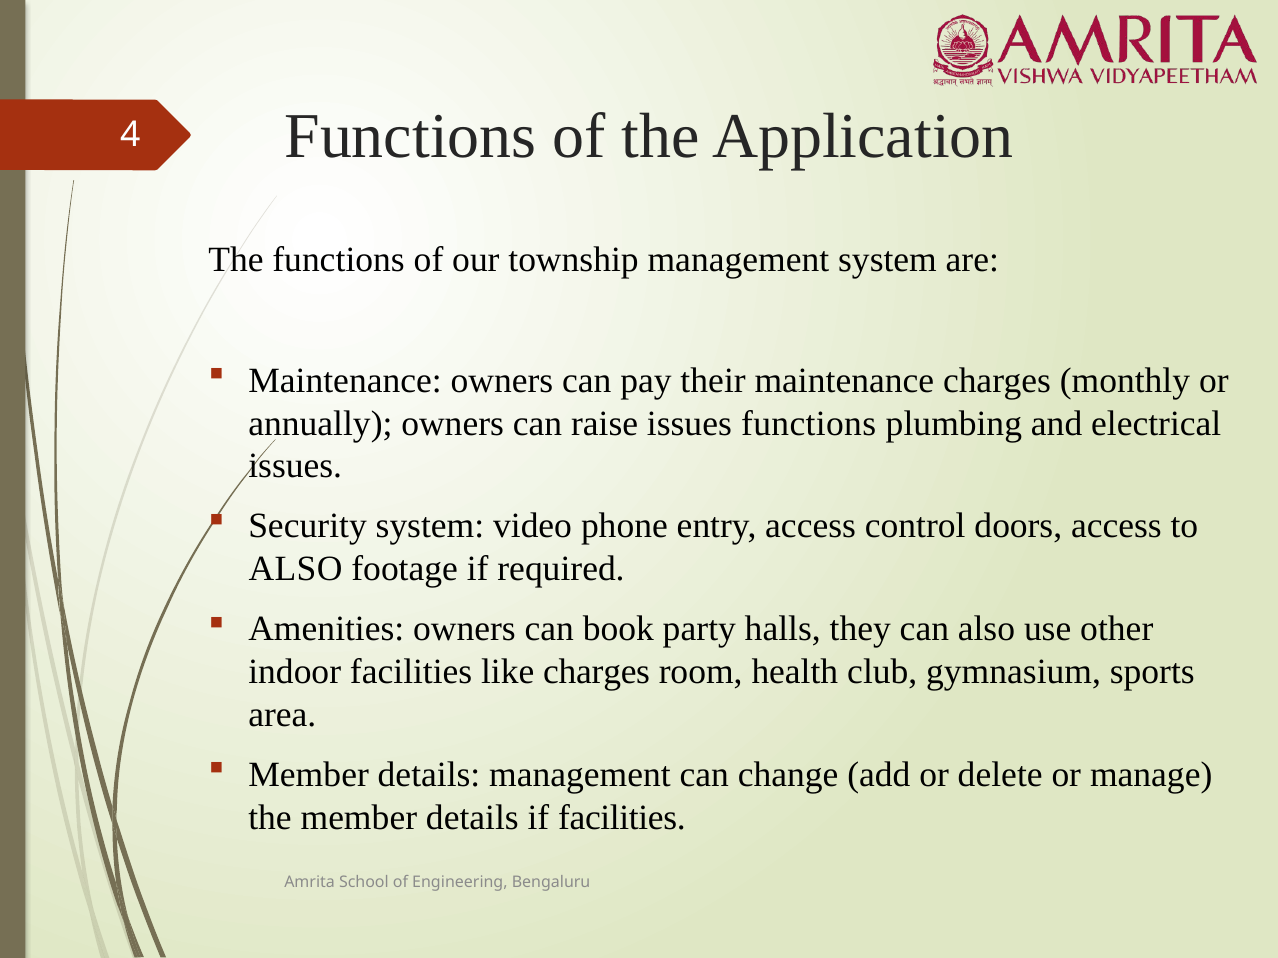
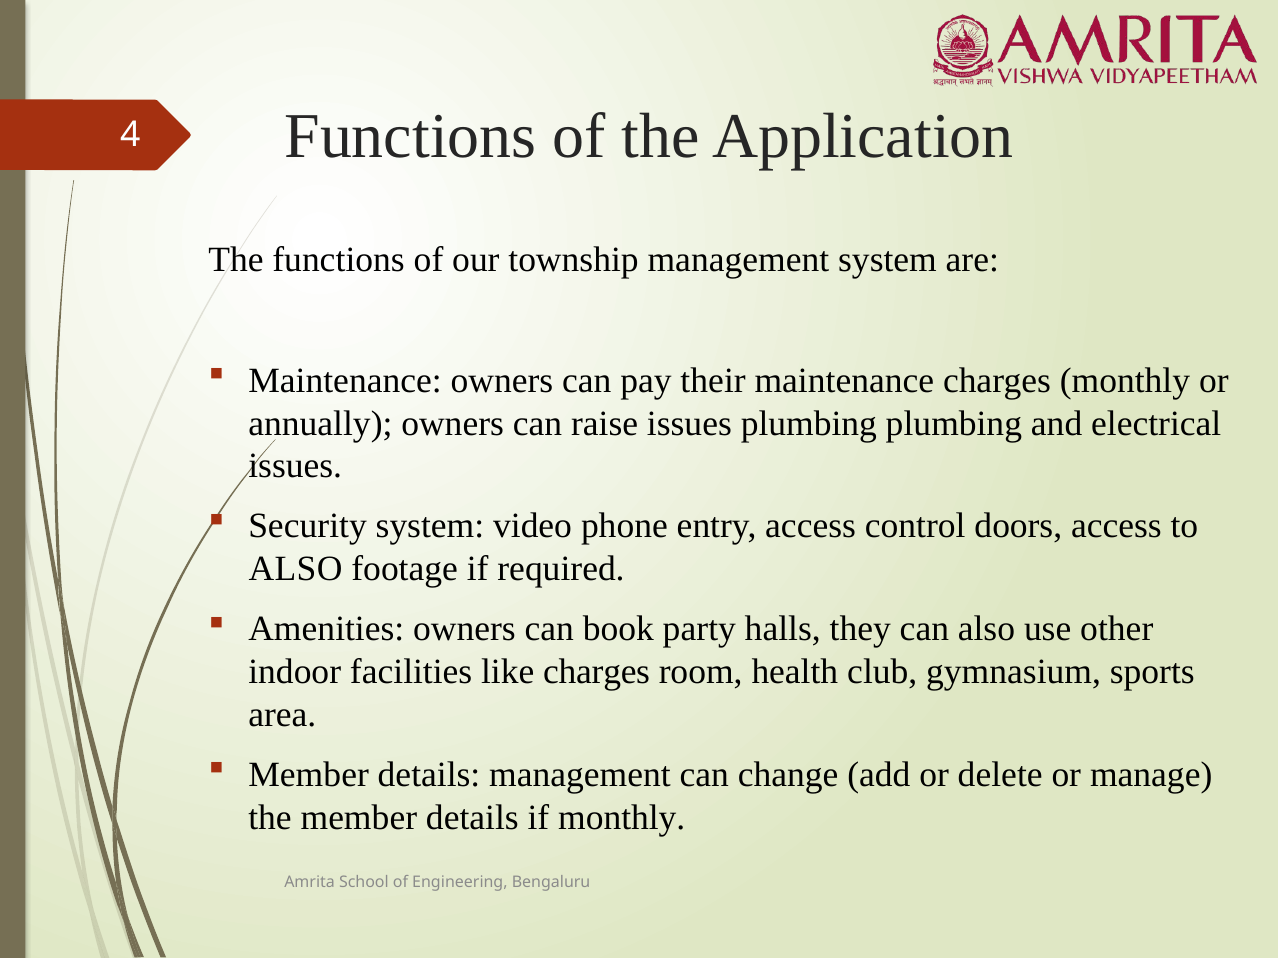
issues functions: functions -> plumbing (809, 424)
if facilities: facilities -> monthly (622, 818)
